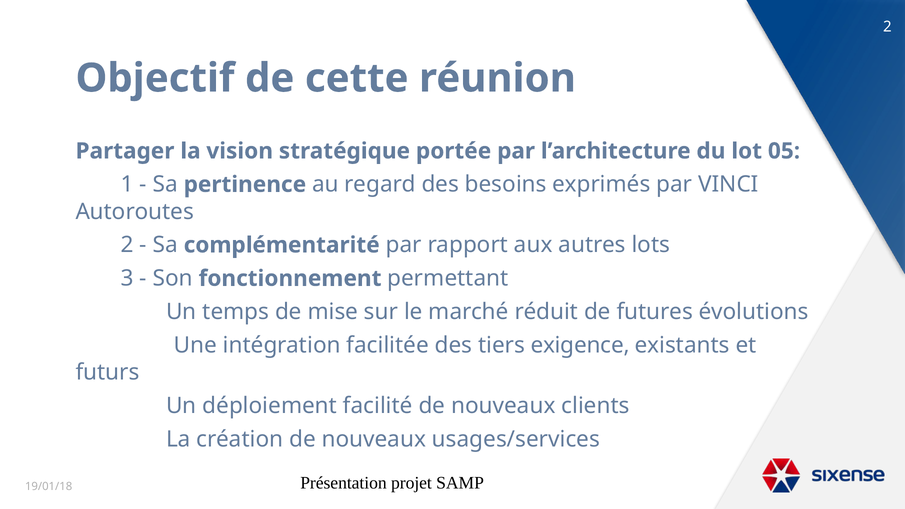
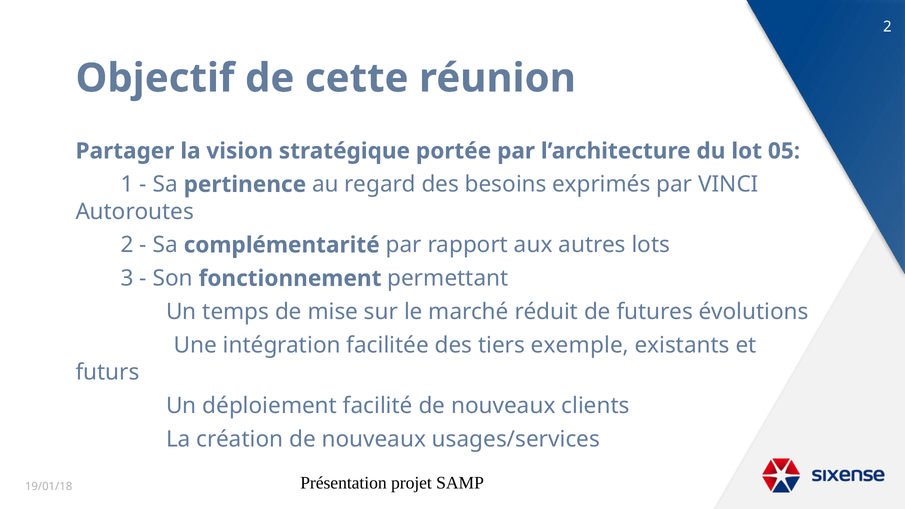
exigence: exigence -> exemple (580, 345)
